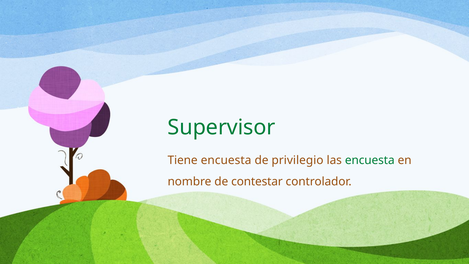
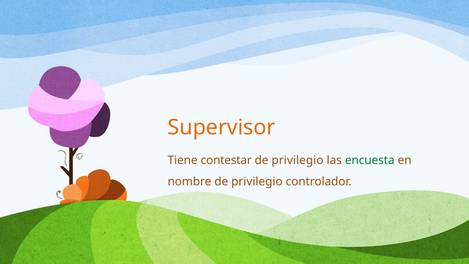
Supervisor colour: green -> orange (222, 127)
Tiene encuesta: encuesta -> contestar (226, 160)
nombre de contestar: contestar -> privilegio (257, 181)
